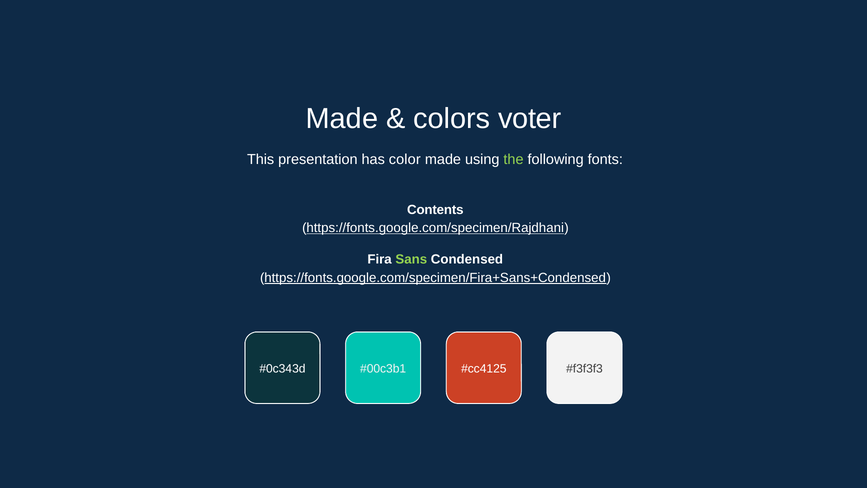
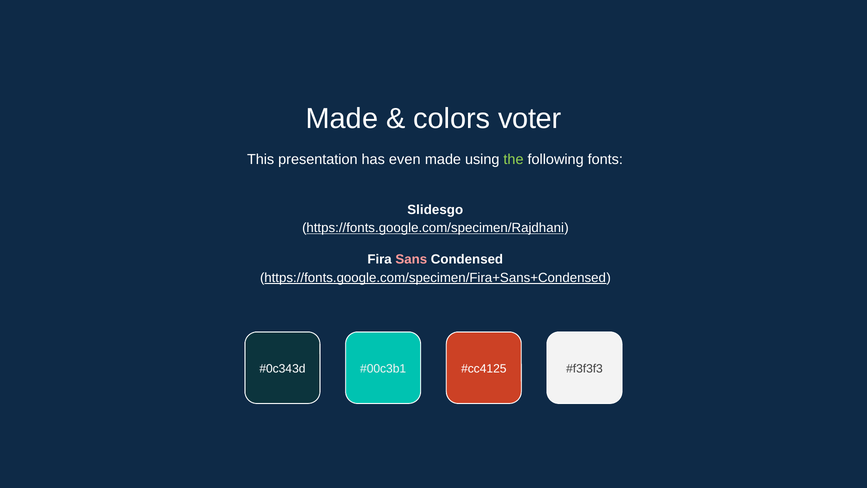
color: color -> even (405, 159)
Contents: Contents -> Slidesgo (435, 210)
Sans colour: light green -> pink (411, 259)
